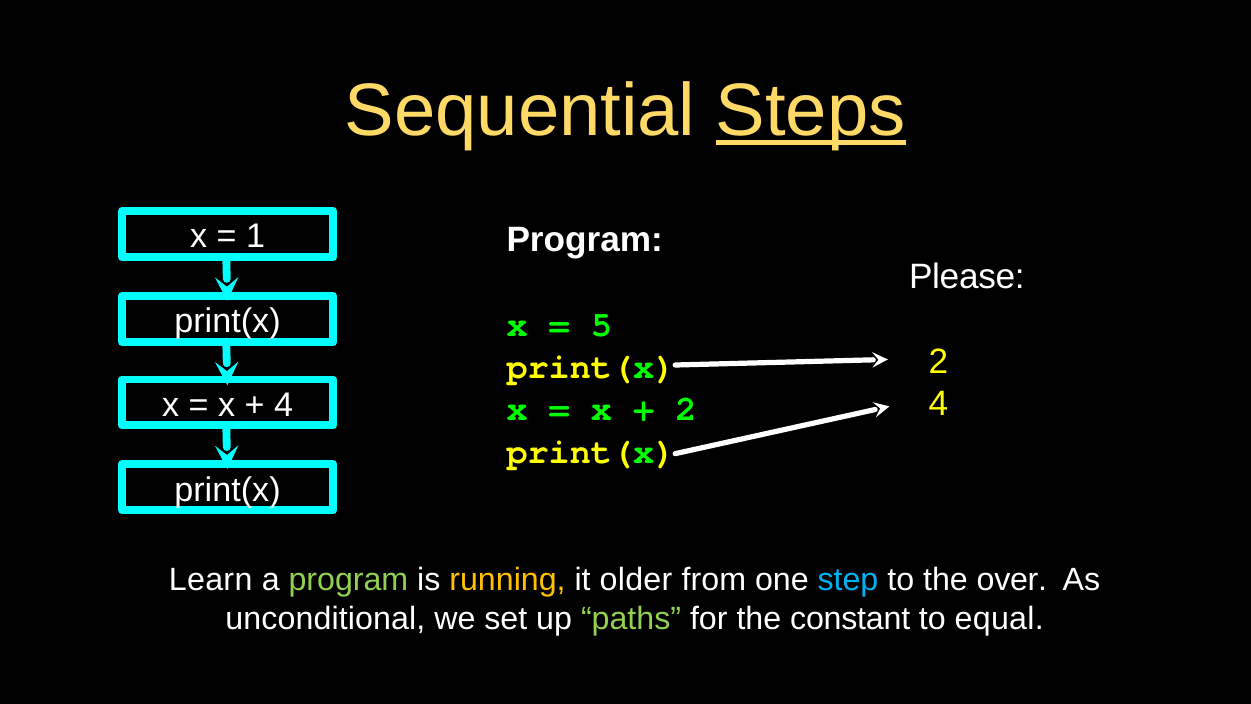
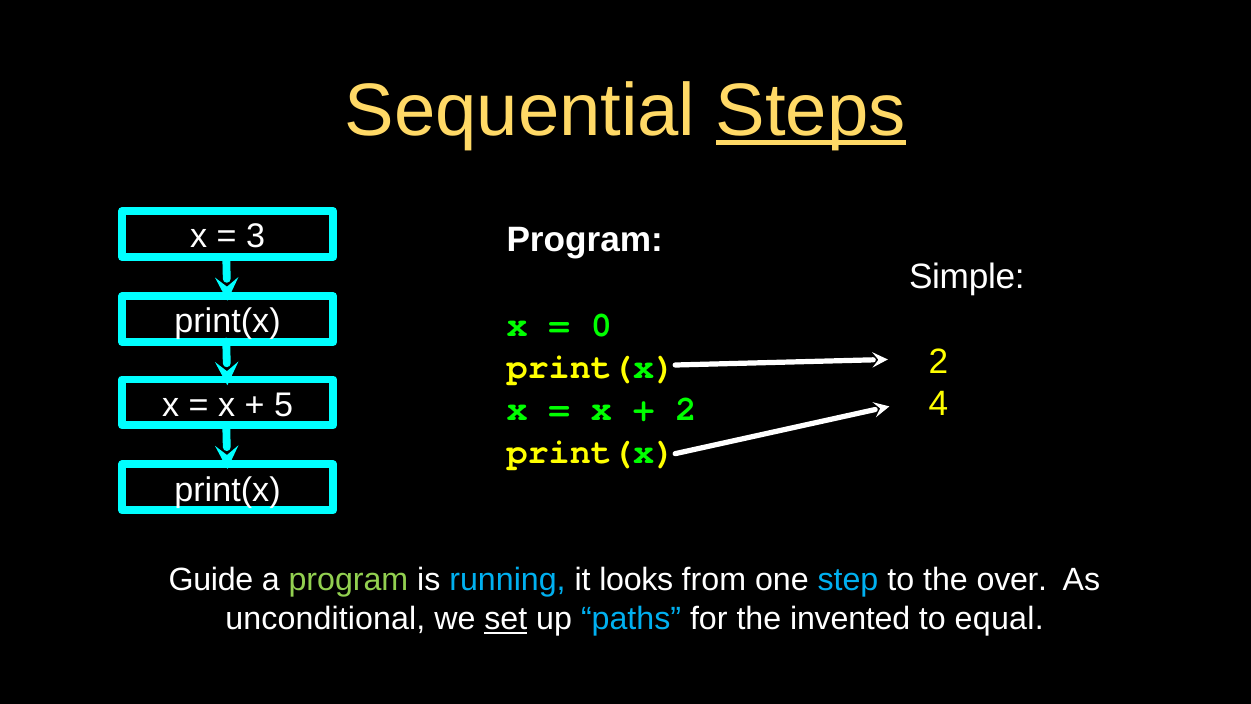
1: 1 -> 3 (256, 236)
Please: Please -> Simple (967, 277)
5: 5 -> 0 (601, 325)
4: 4 -> 5 (284, 405)
Learn: Learn -> Guide (211, 580)
running colour: yellow -> light blue (507, 580)
older: older -> looks (636, 580)
set underline: none -> present (506, 619)
paths colour: light green -> light blue (631, 619)
constant: constant -> invented (850, 619)
